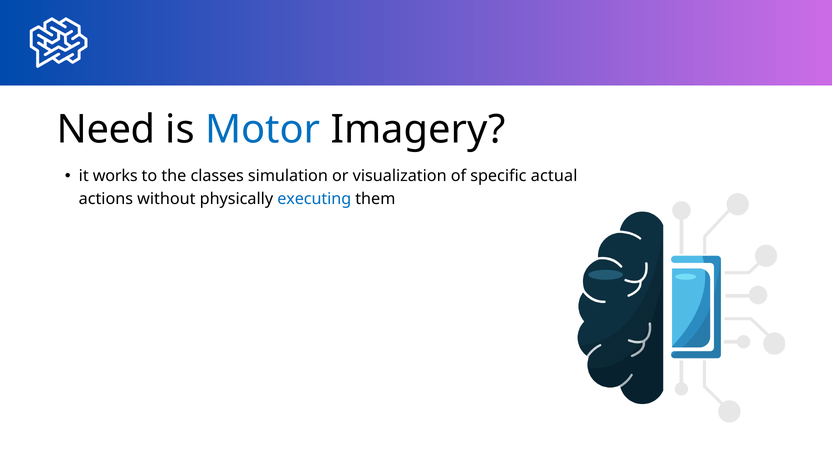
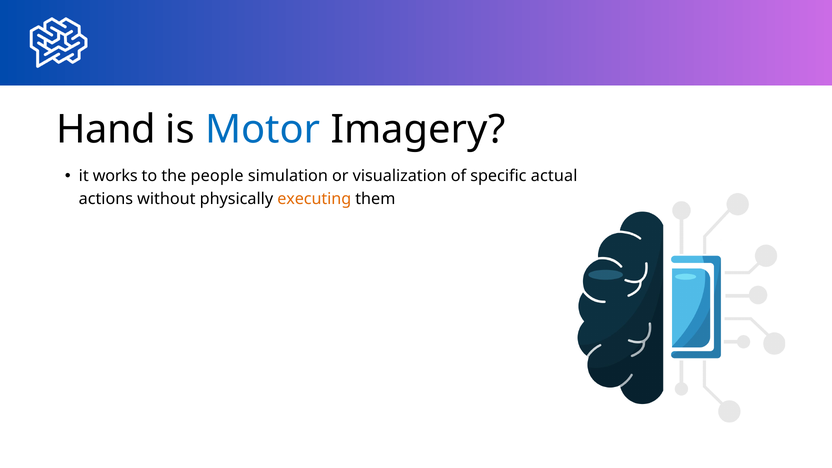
Need: Need -> Hand (106, 130)
classes: classes -> people (217, 176)
executing colour: blue -> orange (314, 199)
